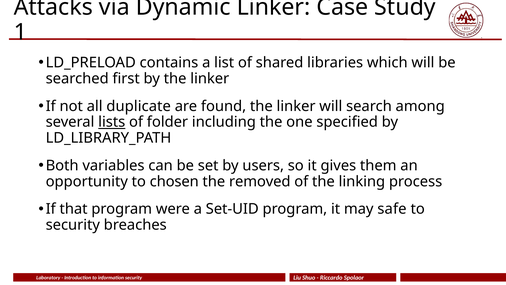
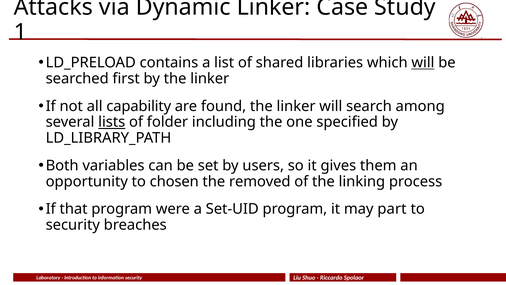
will underline: none -> present (423, 63)
duplicate: duplicate -> capability (139, 106)
safe: safe -> part (392, 209)
